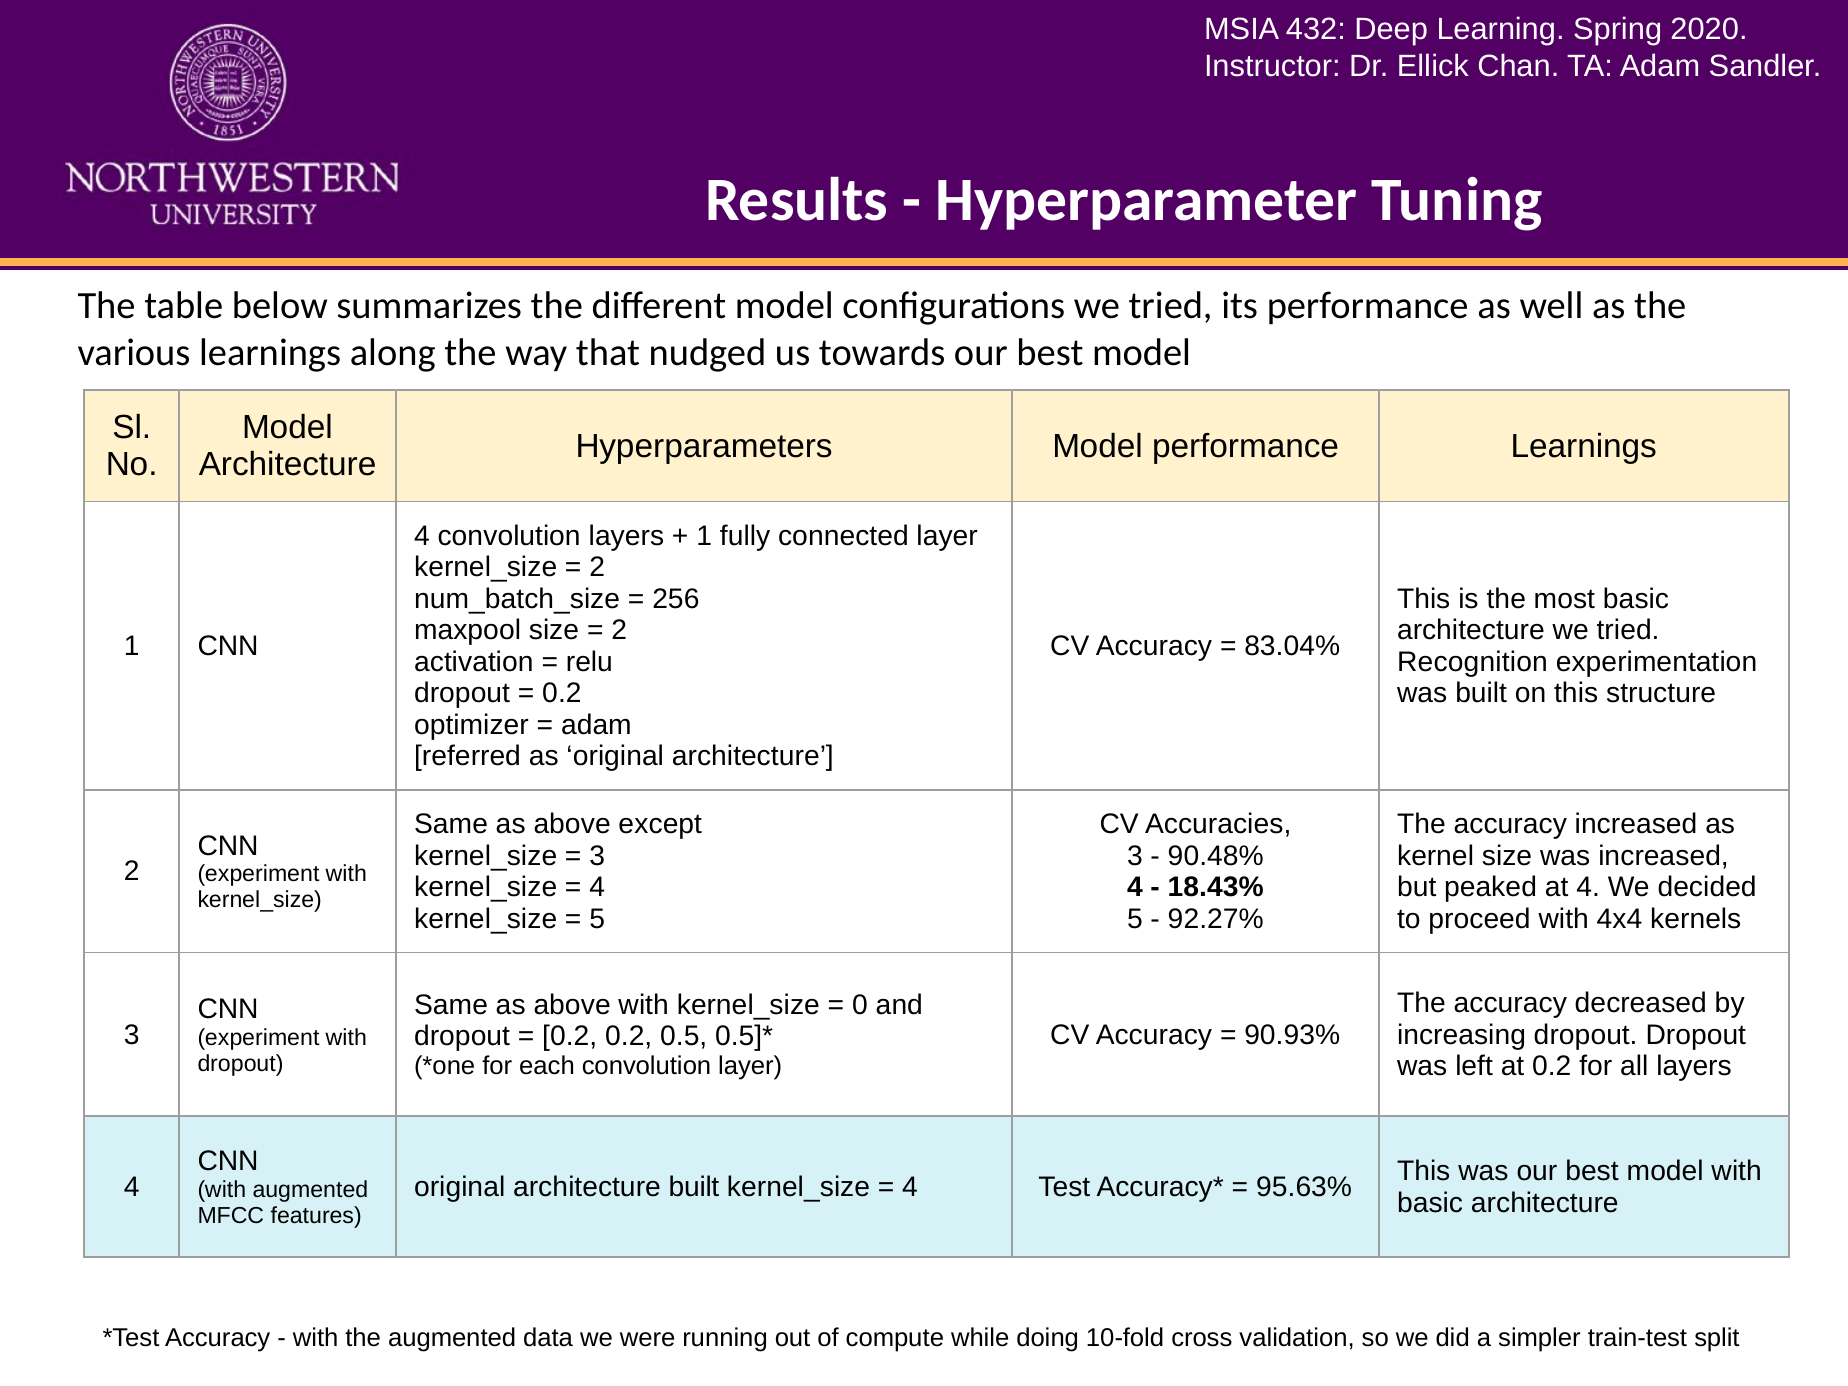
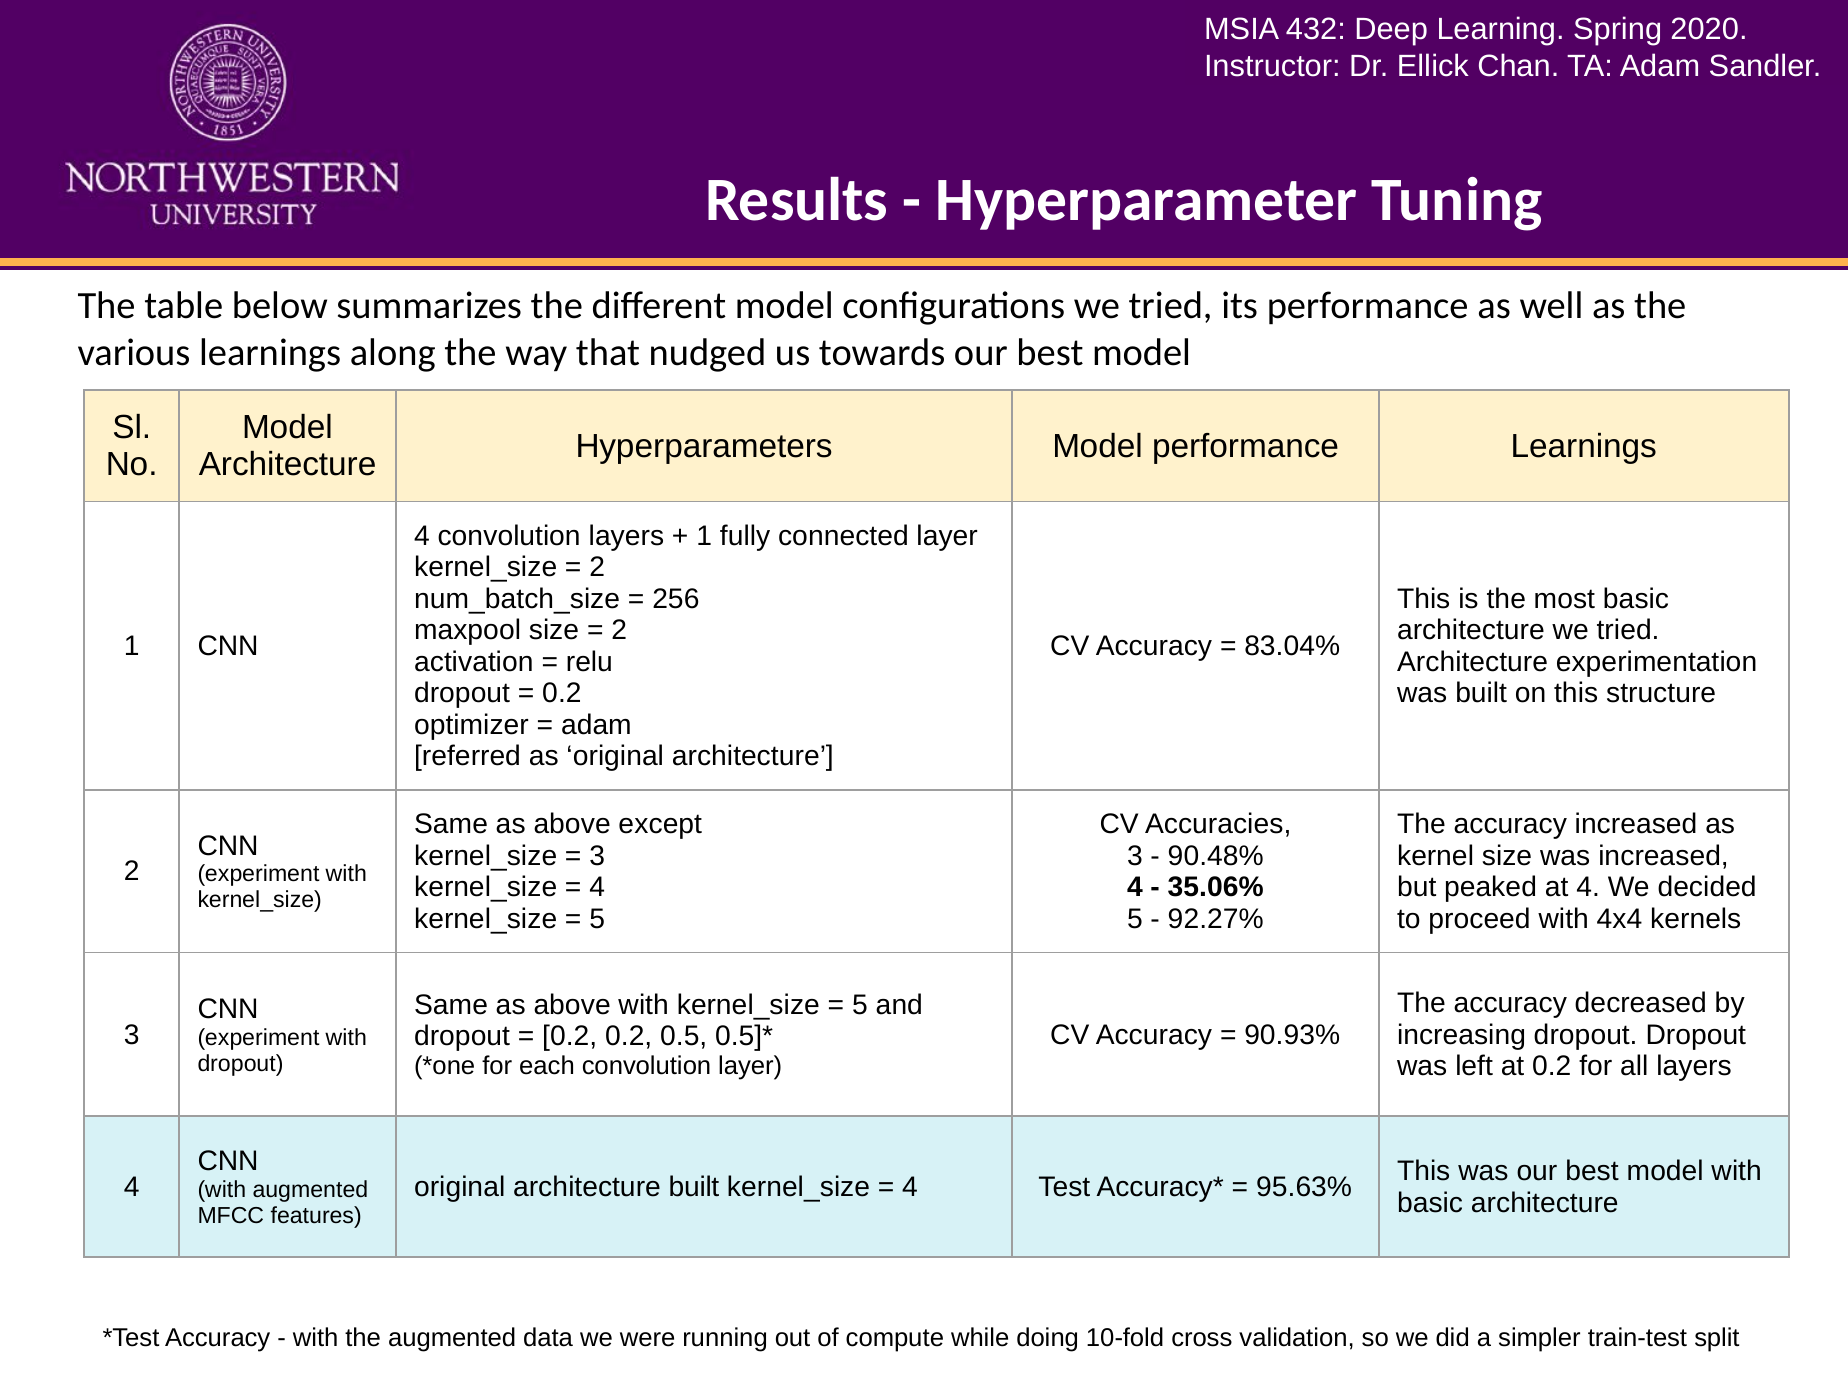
Recognition: Recognition -> Architecture (1473, 662)
18.43%: 18.43% -> 35.06% (1216, 887)
0: 0 -> 5 (860, 1005)
